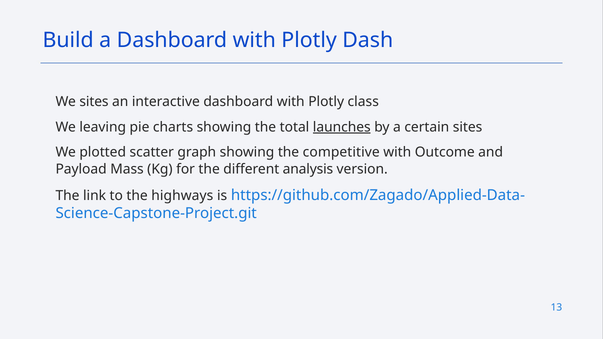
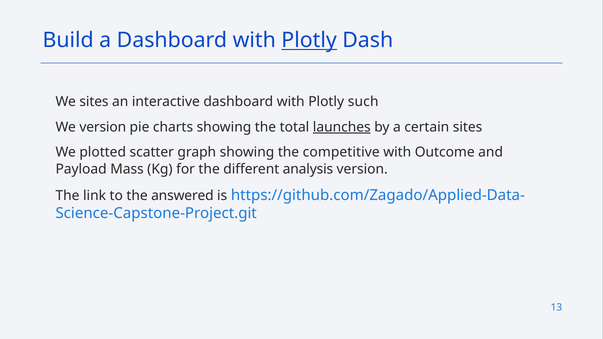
Plotly underline: none -> present (309, 40)
class: class -> such (363, 102)
We leaving: leaving -> version (103, 127)
highways: highways -> answered (182, 196)
